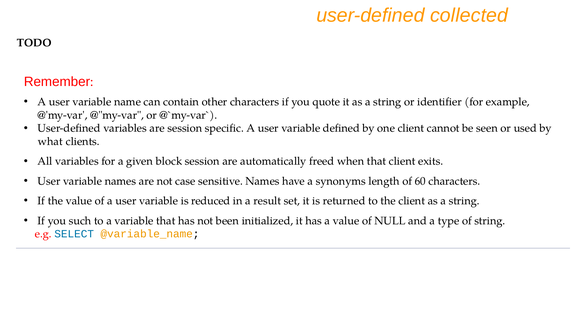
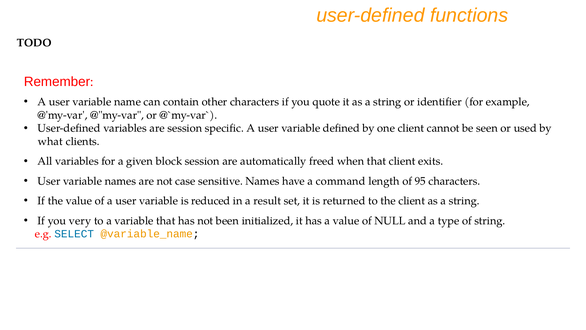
collected: collected -> functions (469, 15)
synonyms: synonyms -> command (341, 181)
60: 60 -> 95 (420, 181)
such: such -> very (80, 220)
